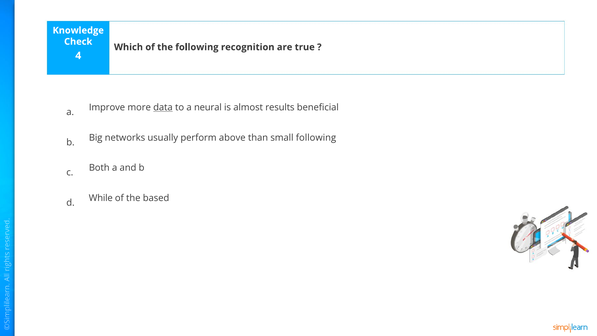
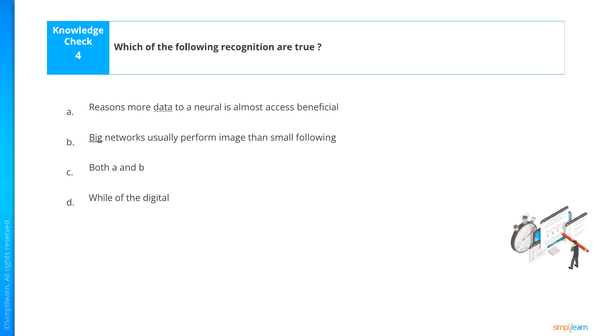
Improve: Improve -> Reasons (107, 107)
results: results -> access (280, 107)
Big underline: none -> present (96, 138)
above: above -> image (232, 138)
based: based -> digital (156, 198)
